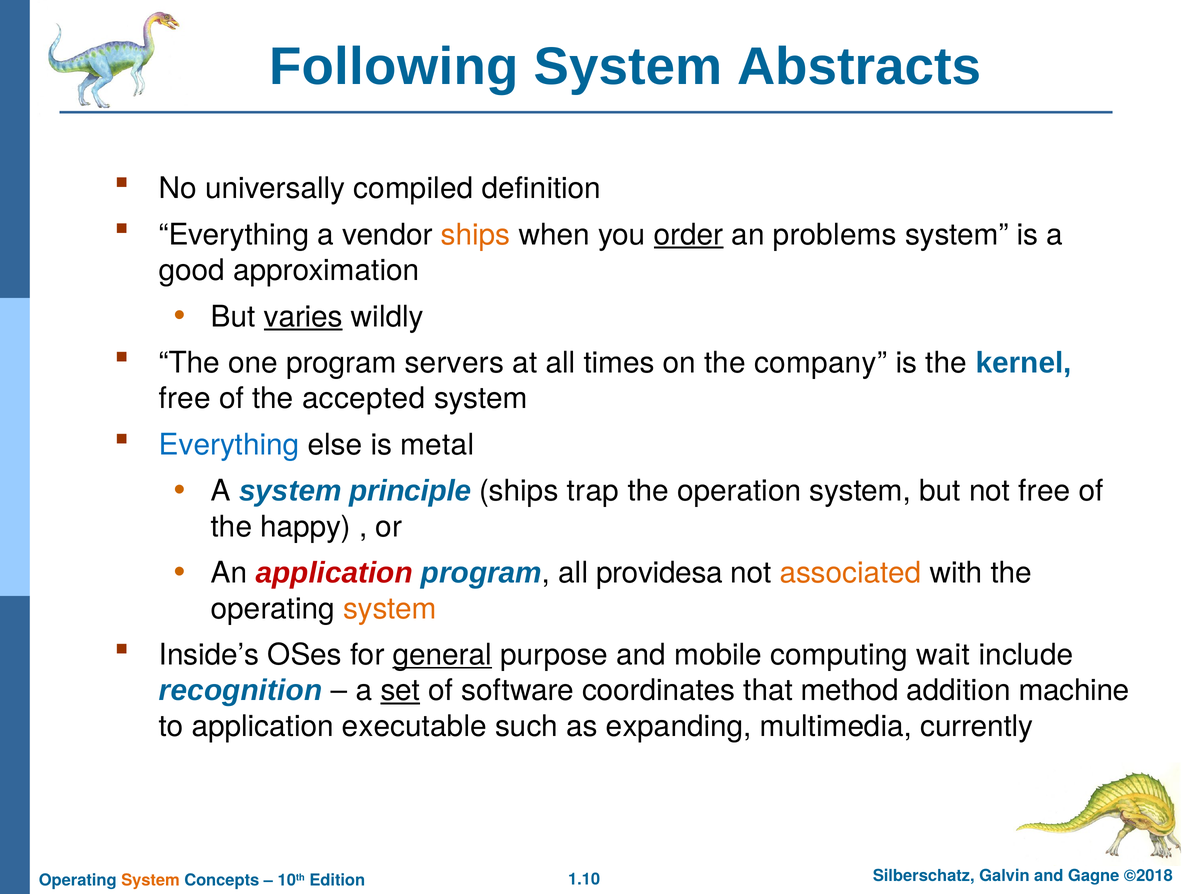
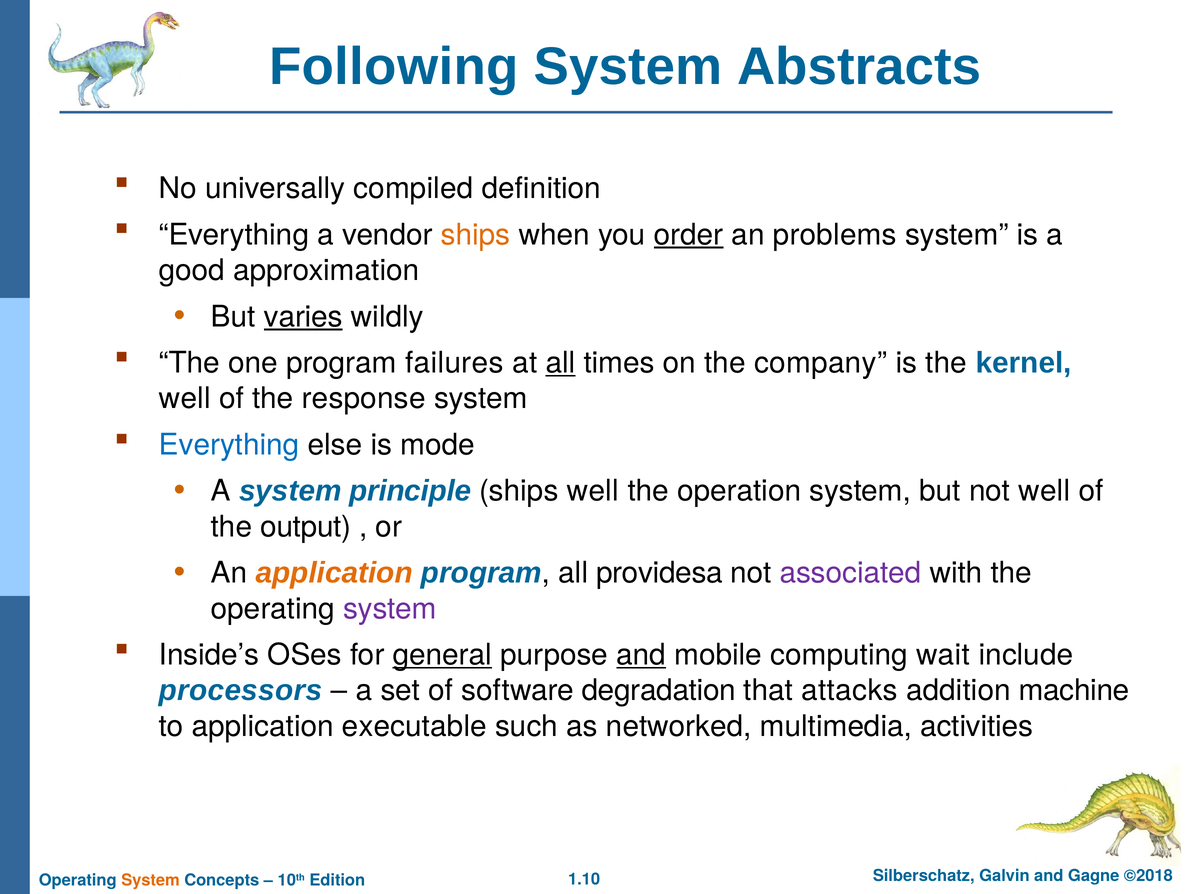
servers: servers -> failures (454, 363)
all underline: none -> present (560, 363)
free: free -> well (185, 399)
accepted: accepted -> response (364, 399)
metal: metal -> mode (437, 445)
ships trap: trap -> well (593, 491)
not free: free -> well (1044, 491)
happy: happy -> output (306, 527)
application colour: red -> orange (334, 573)
associated colour: orange -> purple (851, 573)
system colour: orange -> purple (390, 609)
and underline: none -> present (641, 655)
recognition: recognition -> processors (241, 691)
set underline: present -> none (400, 691)
coordinates: coordinates -> degradation (659, 691)
method: method -> attacks (850, 691)
expanding: expanding -> networked (679, 726)
currently: currently -> activities (977, 726)
